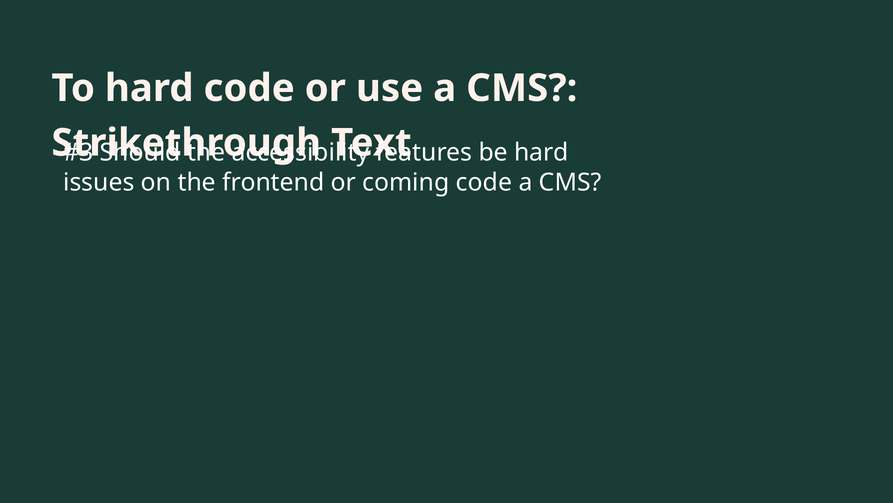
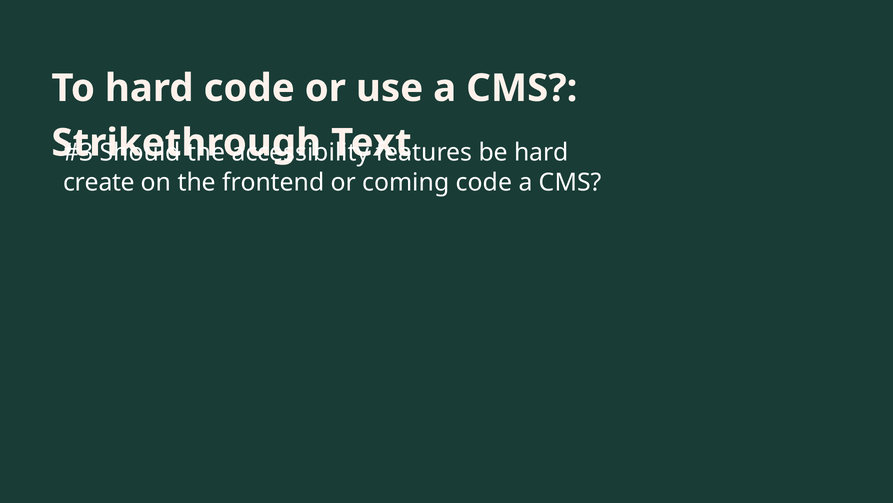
issues: issues -> create (99, 182)
